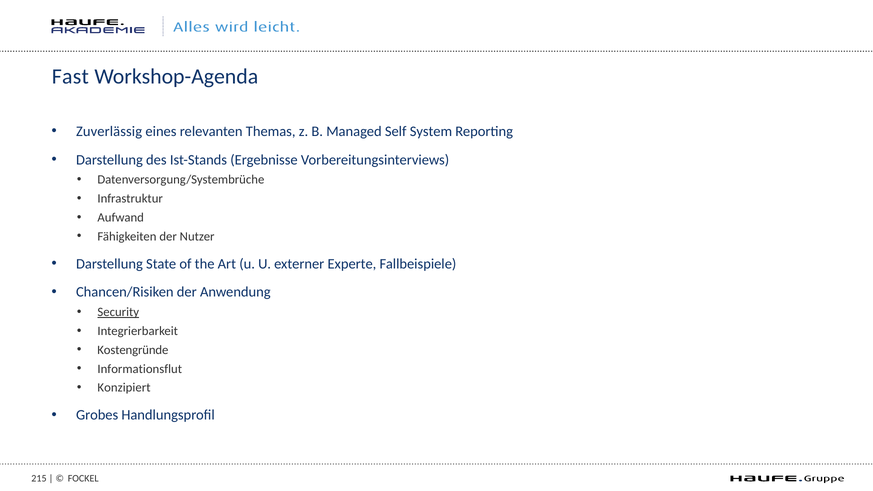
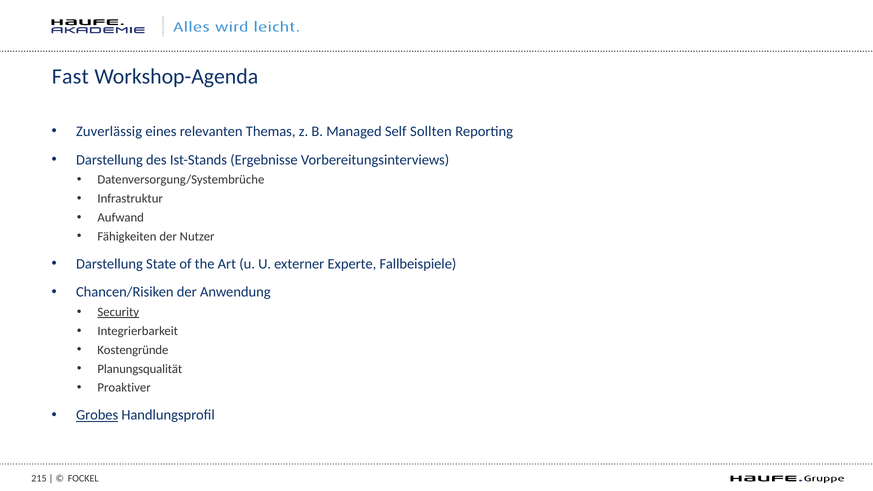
System: System -> Sollten (431, 131)
Informationsflut: Informationsflut -> Planungsqualität (140, 369)
Konzipiert: Konzipiert -> Proaktiver (124, 388)
Grobes underline: none -> present (97, 415)
